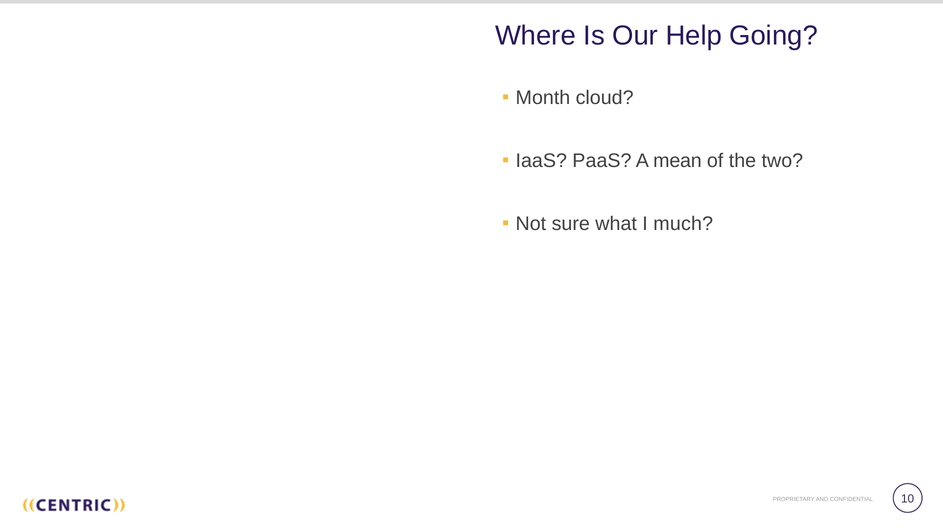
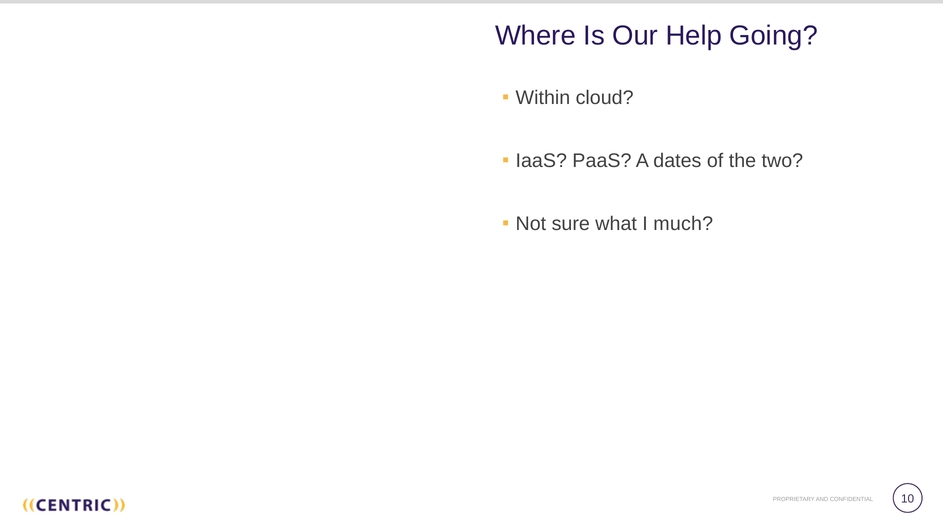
Month: Month -> Within (543, 98)
mean: mean -> dates (677, 161)
